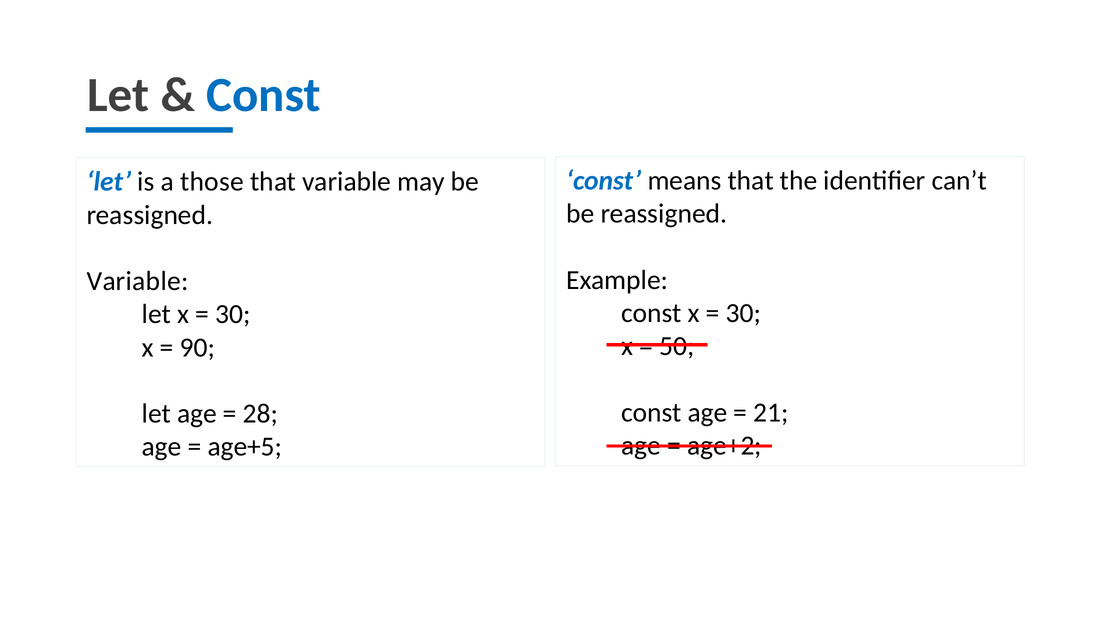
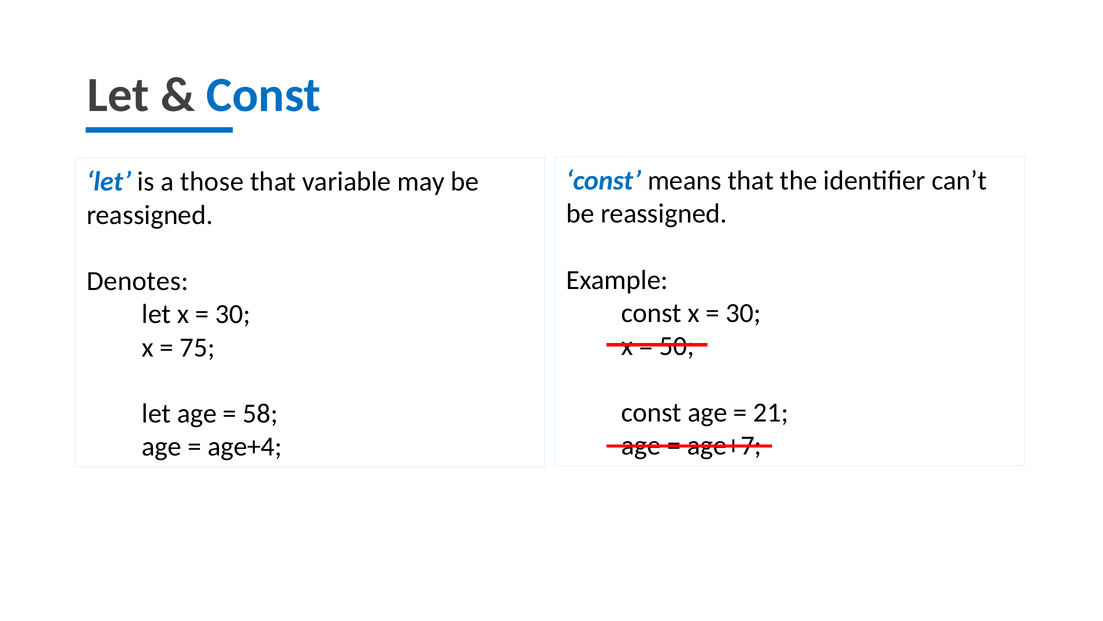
Variable: Variable -> Denotes (138, 281)
90: 90 -> 75 (197, 347)
28: 28 -> 58 (260, 413)
age+2: age+2 -> age+7 (725, 445)
age+5: age+5 -> age+4 (245, 446)
